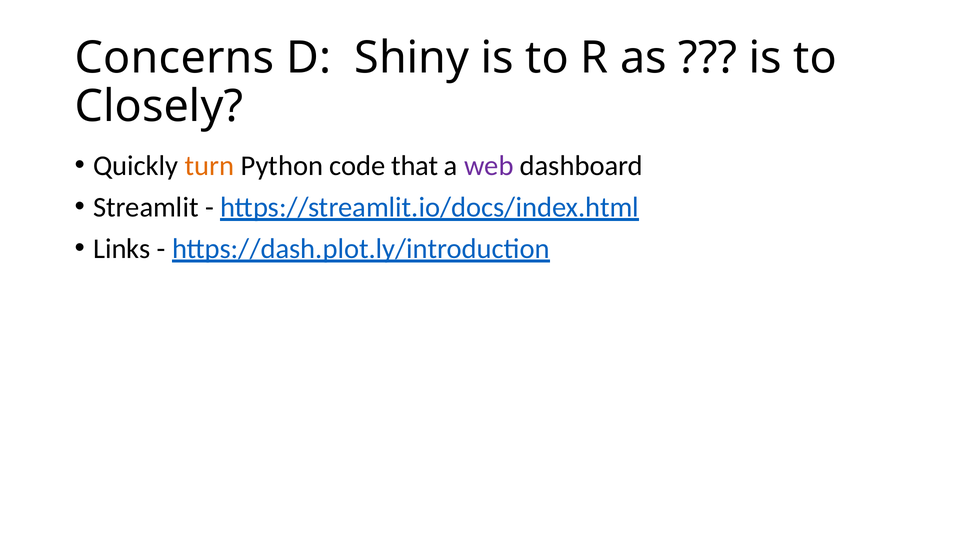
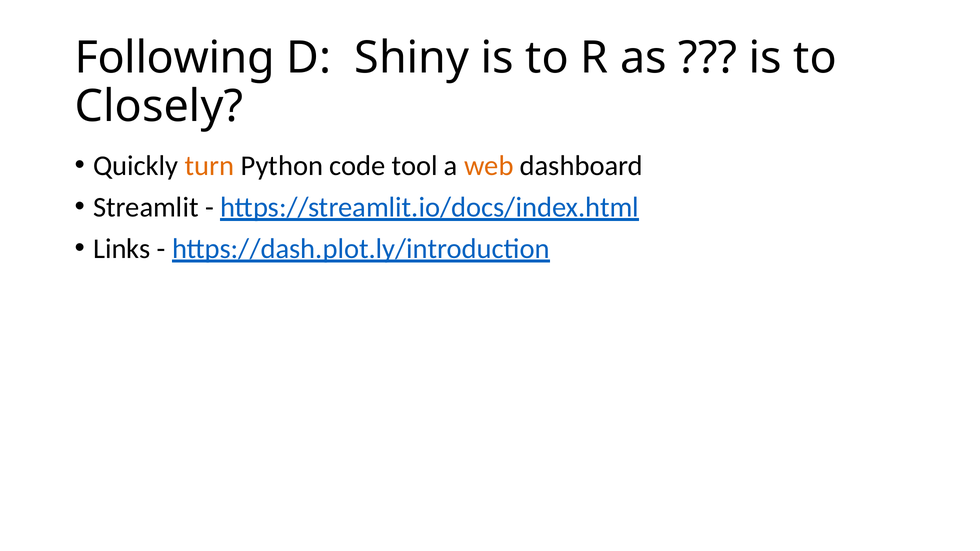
Concerns: Concerns -> Following (175, 58)
that: that -> tool (415, 166)
web colour: purple -> orange (489, 166)
